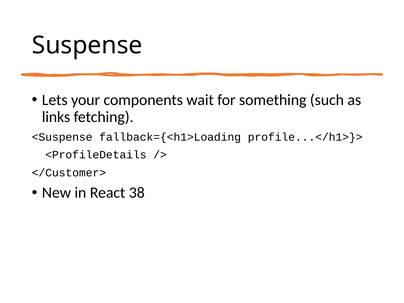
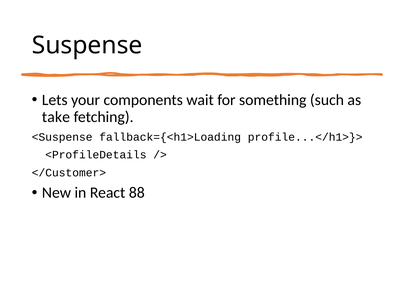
links: links -> take (56, 117)
38: 38 -> 88 (137, 193)
